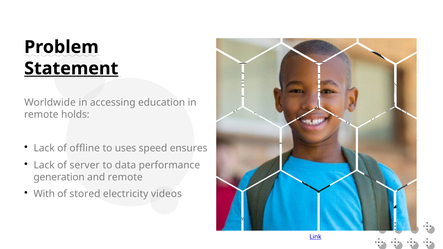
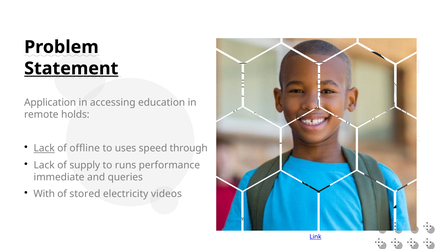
Worldwide: Worldwide -> Application (50, 103)
Lack underline: none -> present (44, 148)
ensures: ensures -> through (189, 148)
server: server -> supply (85, 165)
data: data -> runs (126, 165)
generation: generation -> immediate (59, 177)
and remote: remote -> queries (125, 177)
